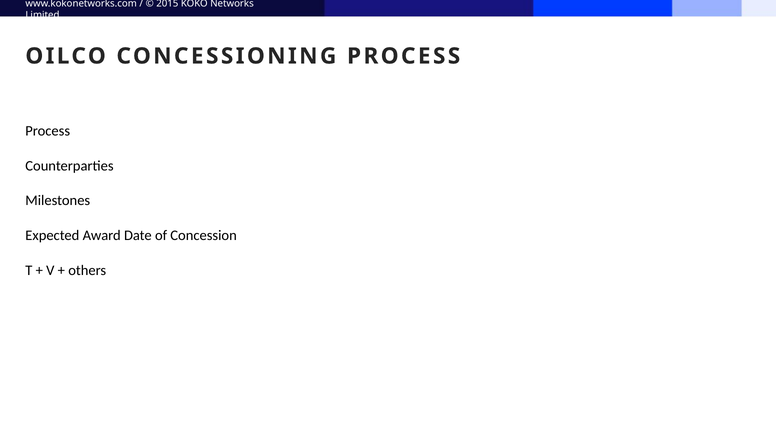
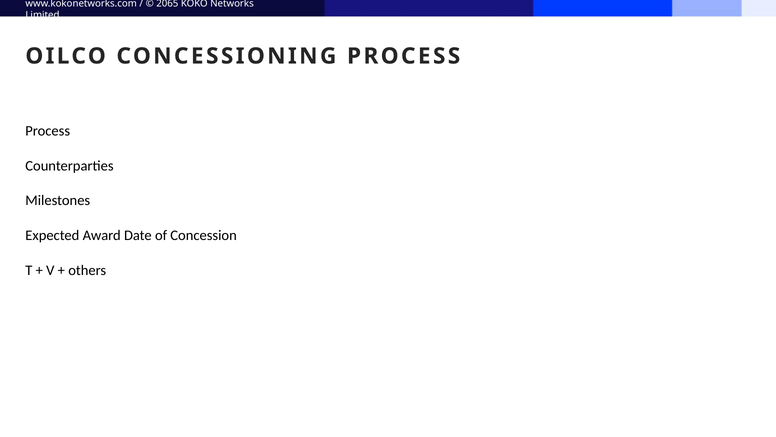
2015: 2015 -> 2065 (167, 3)
